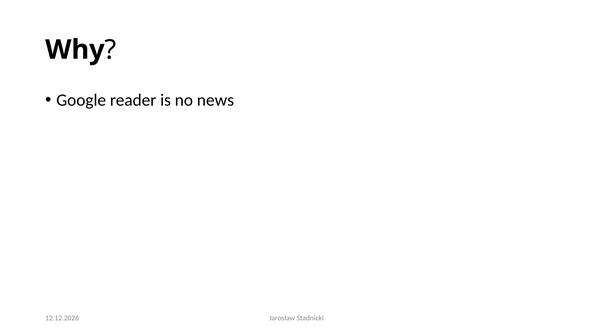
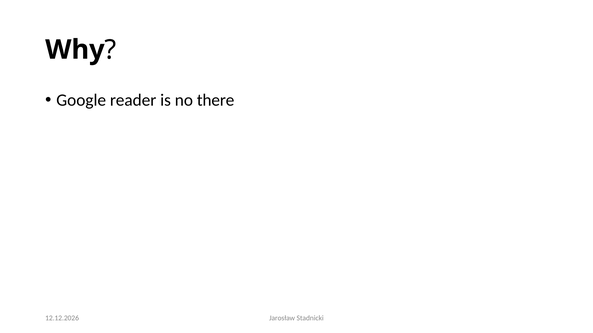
news: news -> there (216, 100)
